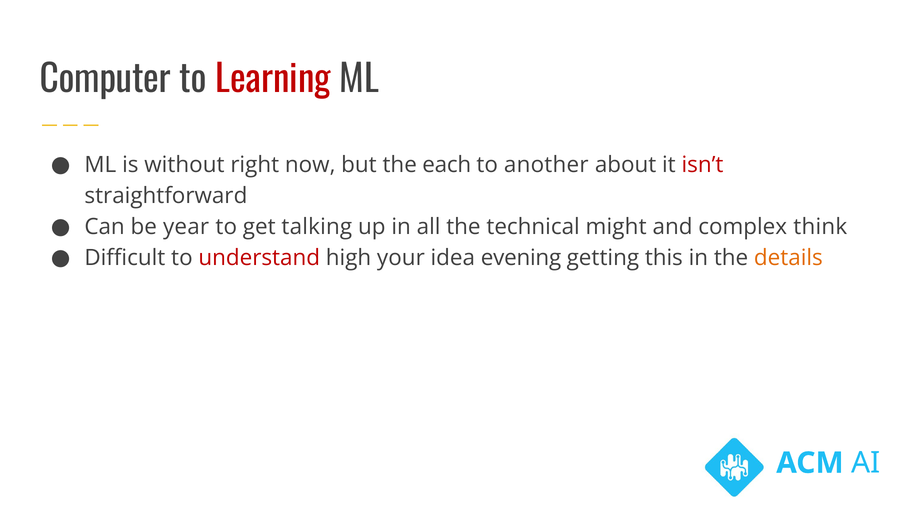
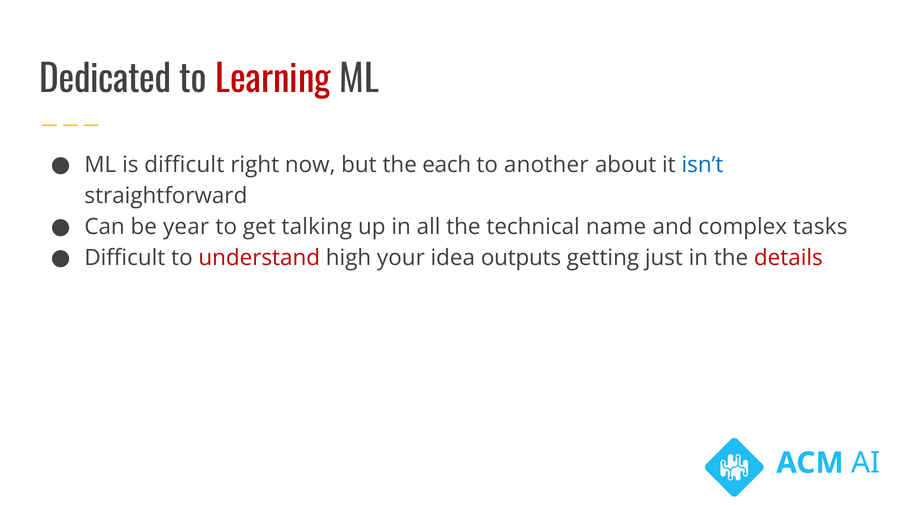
Computer: Computer -> Dedicated (105, 80)
is without: without -> difficult (184, 165)
isn’t colour: red -> blue (703, 165)
might: might -> name (616, 227)
think: think -> tasks (820, 227)
evening: evening -> outputs (521, 258)
this: this -> just (664, 258)
details colour: orange -> red (788, 258)
